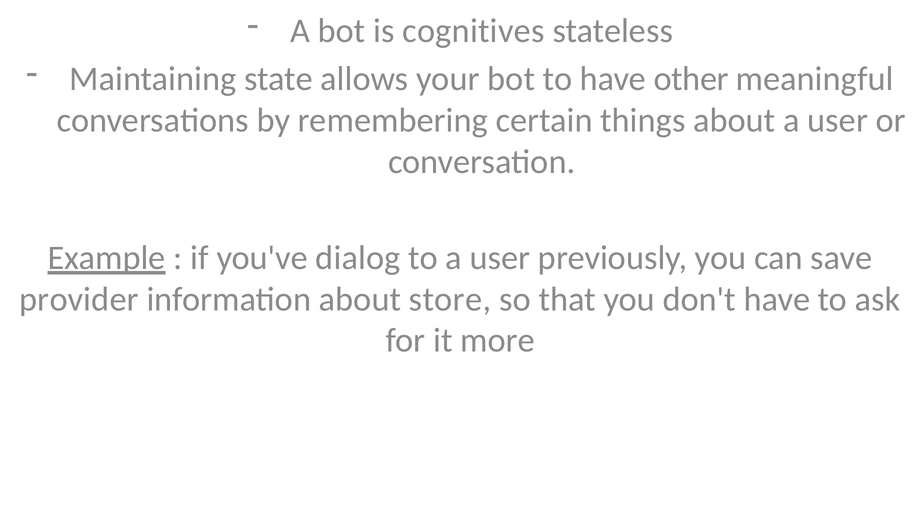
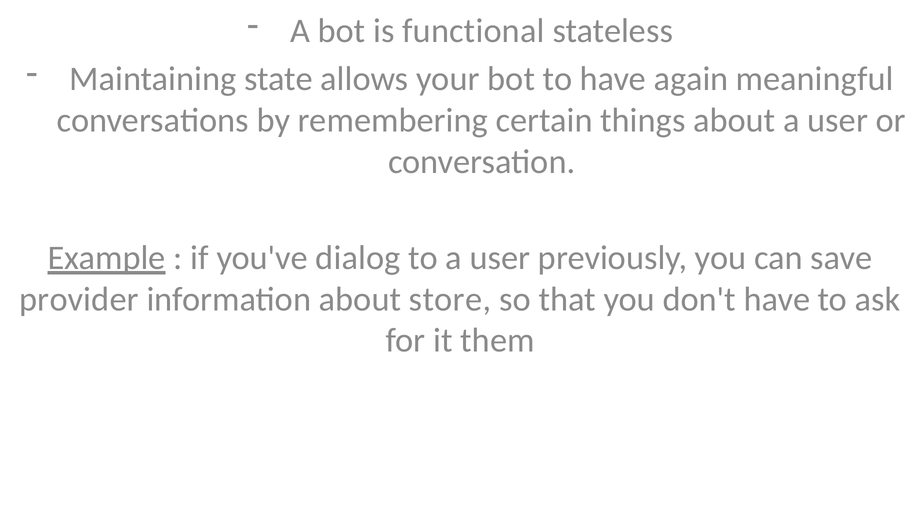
cognitives: cognitives -> functional (473, 31)
other: other -> again (691, 79)
more: more -> them (497, 341)
